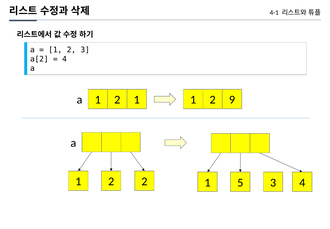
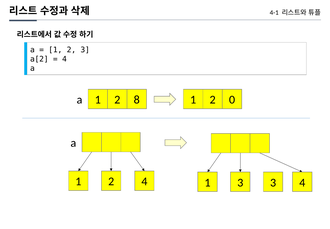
9: 9 -> 0 (232, 100)
1 2 1: 1 -> 8 (137, 100)
2 2: 2 -> 4 (144, 181)
1 5: 5 -> 3 (240, 182)
